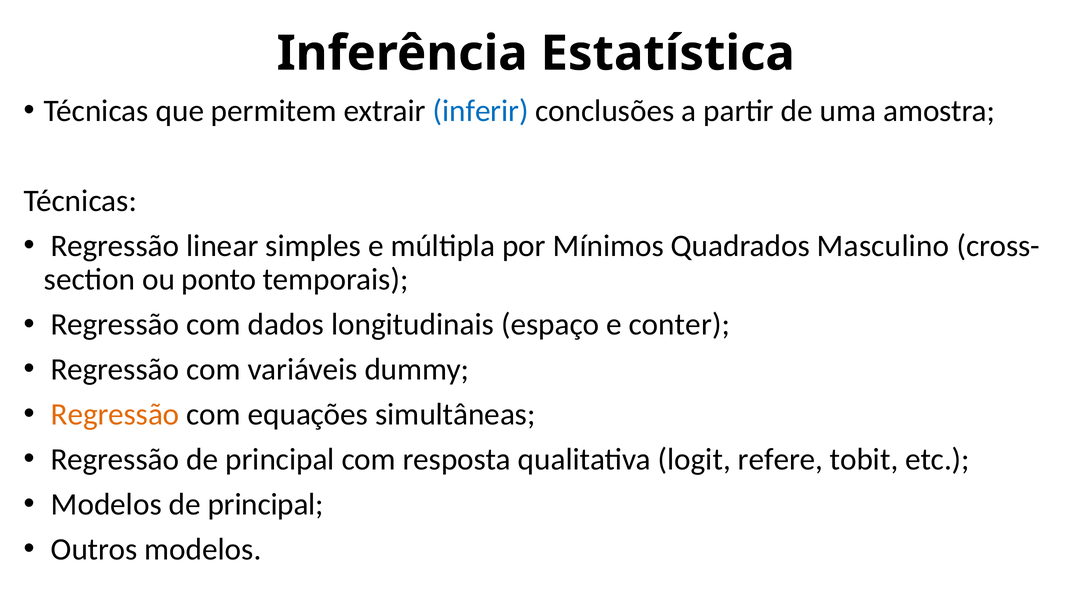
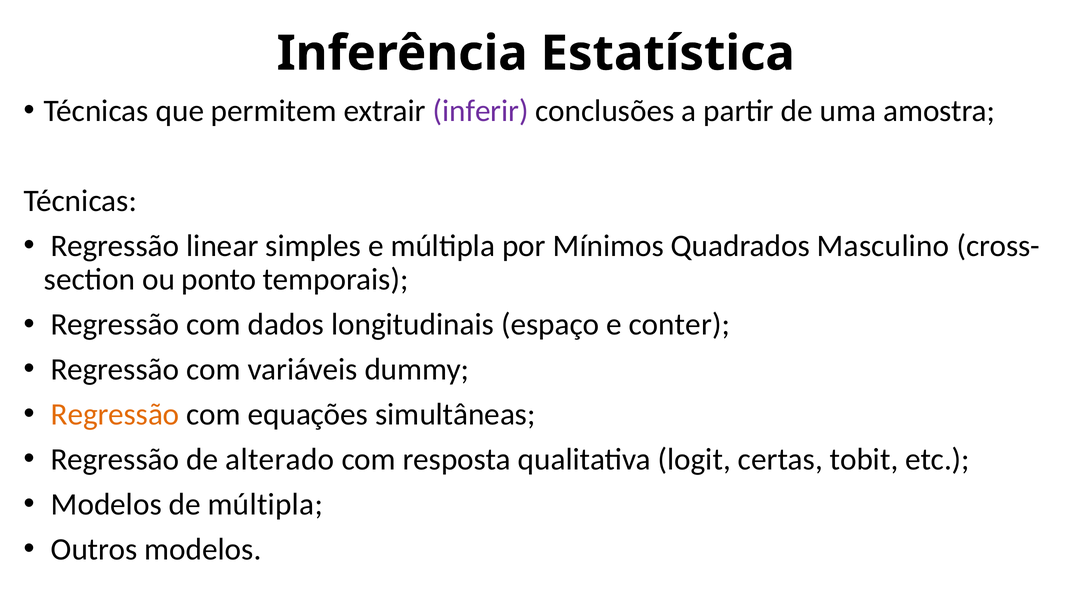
inferir colour: blue -> purple (481, 111)
Regressão de principal: principal -> alterado (280, 459)
refere: refere -> certas (780, 459)
Modelos de principal: principal -> múltipla (265, 504)
